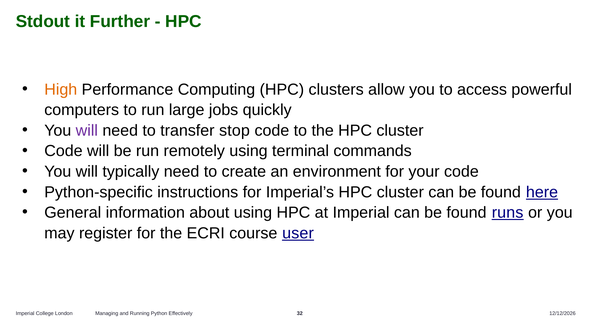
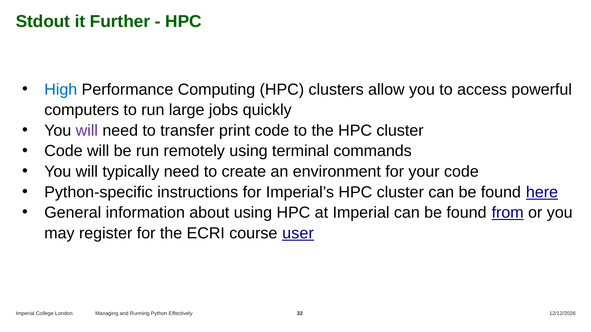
High colour: orange -> blue (61, 90)
stop: stop -> print (235, 131)
runs: runs -> from (508, 213)
